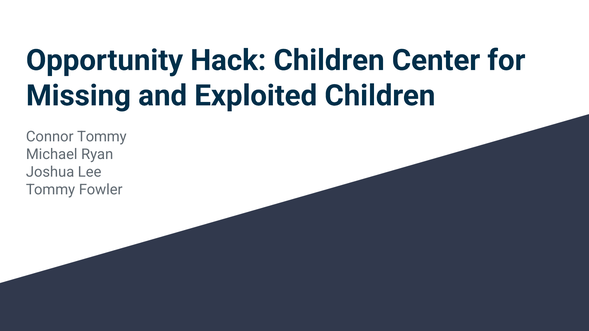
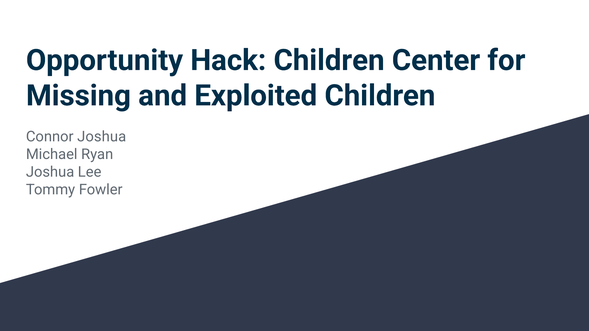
Connor Tommy: Tommy -> Joshua (102, 137)
